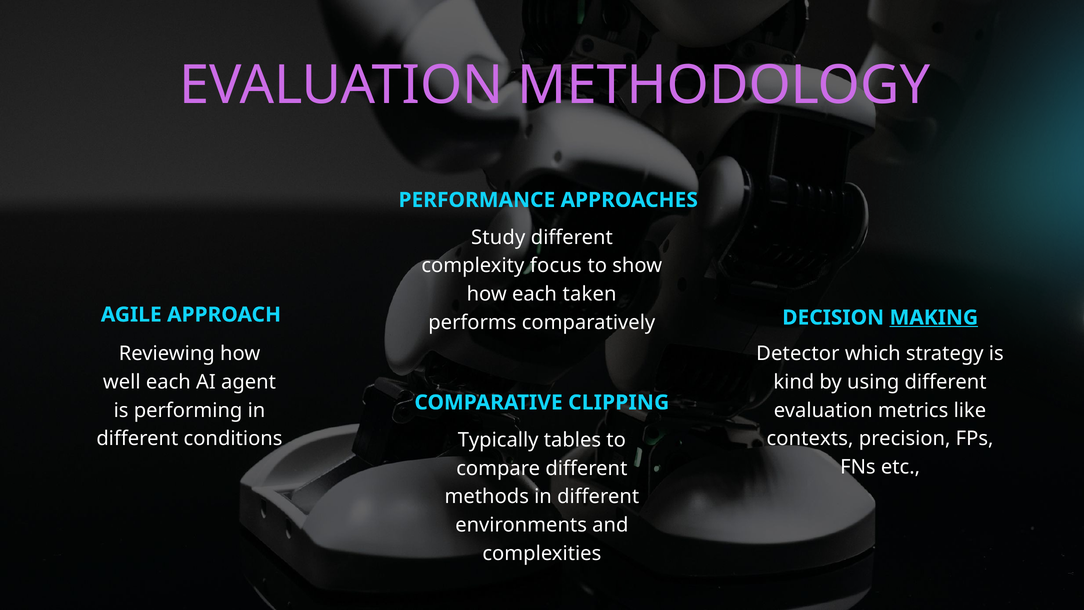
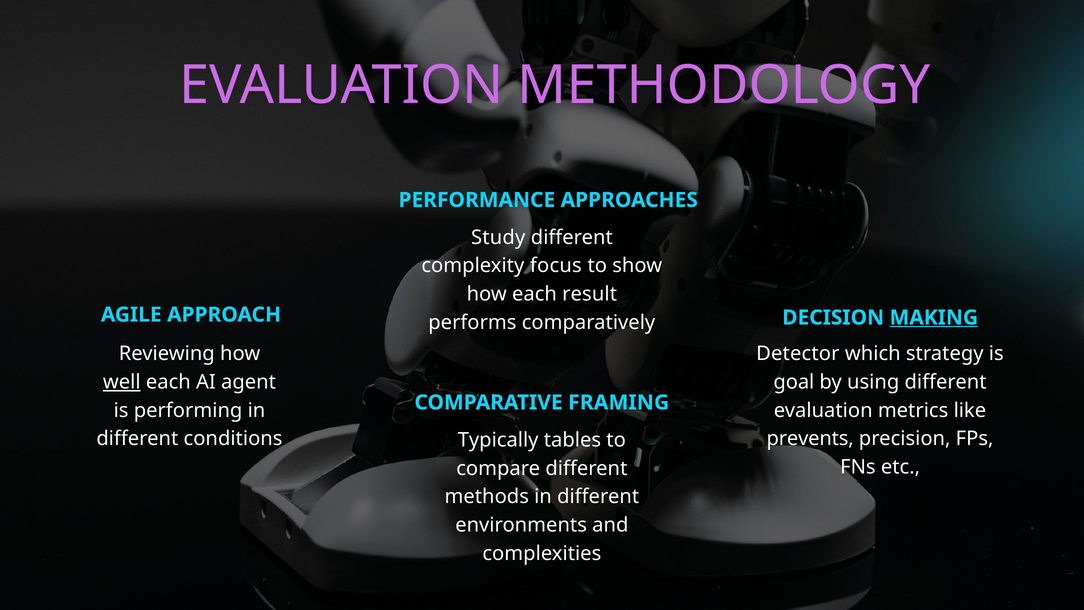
taken: taken -> result (590, 294)
well underline: none -> present (122, 382)
kind: kind -> goal (794, 382)
CLIPPING: CLIPPING -> FRAMING (619, 402)
contexts: contexts -> prevents (810, 438)
